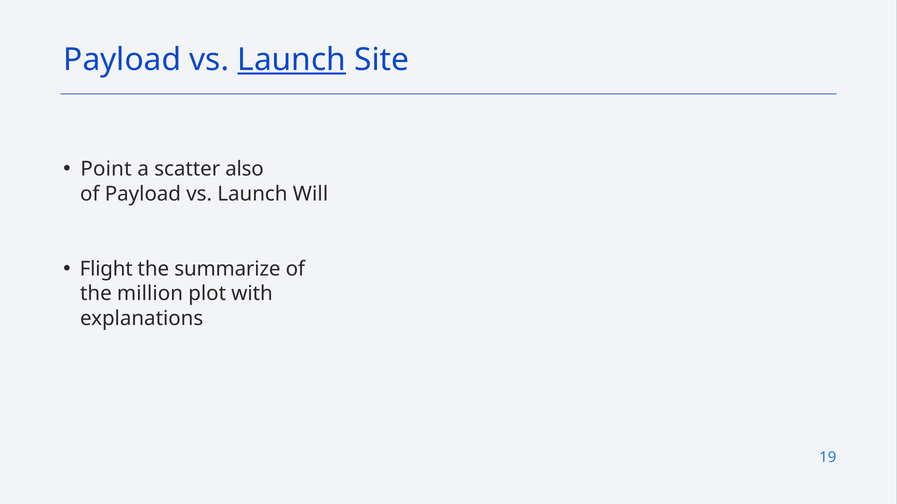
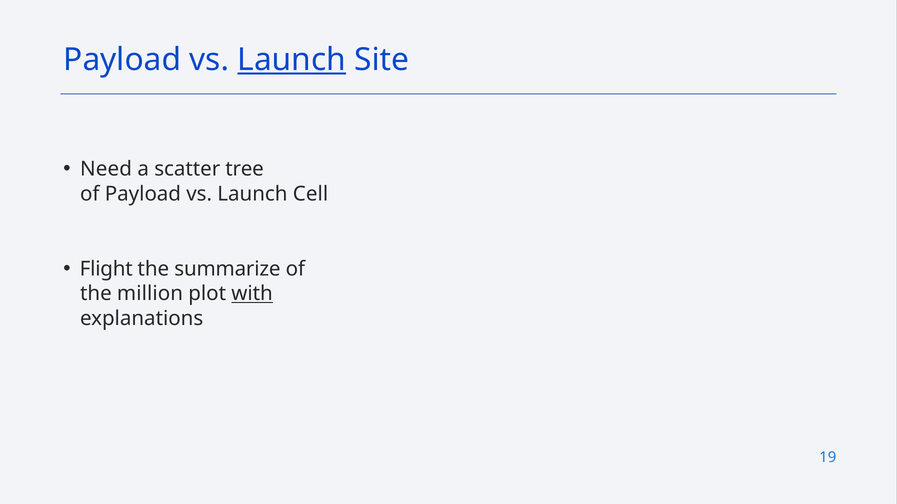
Point: Point -> Need (106, 169)
also: also -> tree (245, 169)
Will: Will -> Cell (311, 194)
with underline: none -> present (252, 294)
